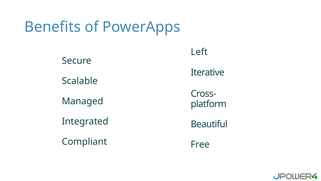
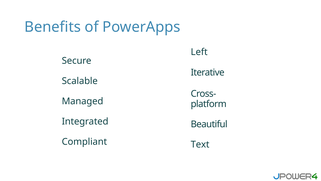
Free: Free -> Text (200, 144)
